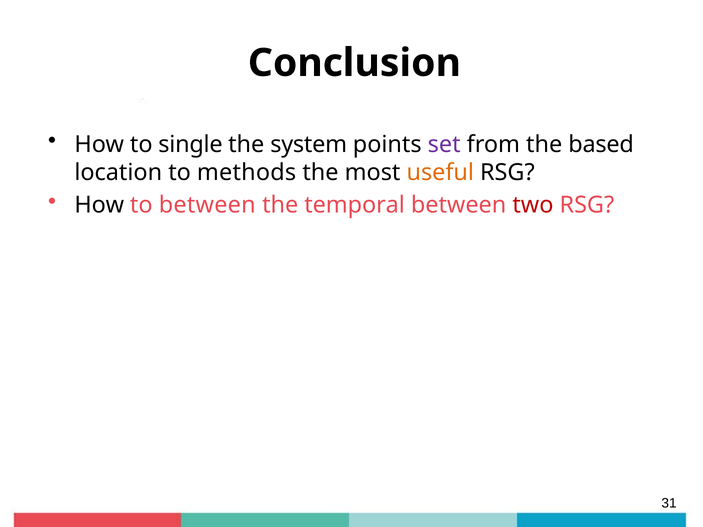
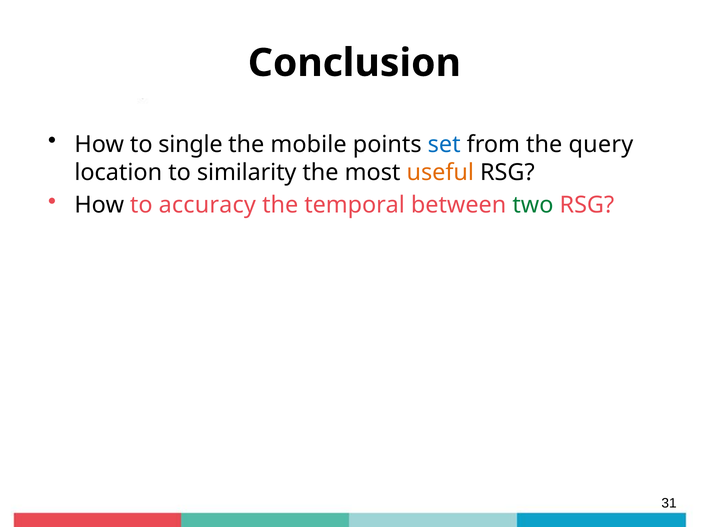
system: system -> mobile (309, 144)
set colour: purple -> blue (444, 144)
based: based -> query (601, 144)
methods: methods -> similarity (247, 173)
to between: between -> accuracy (207, 205)
two colour: red -> green (533, 205)
